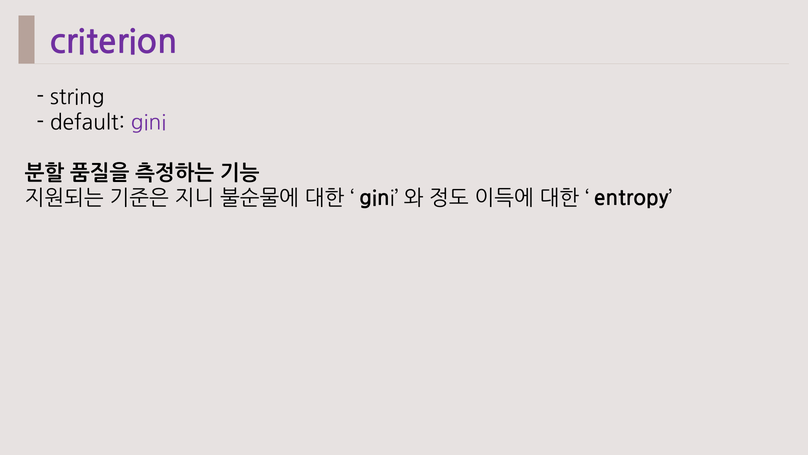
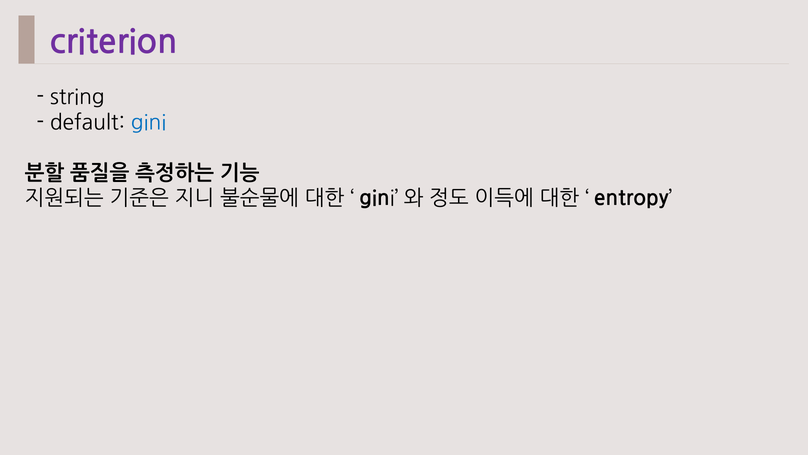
gini colour: purple -> blue (149, 122)
